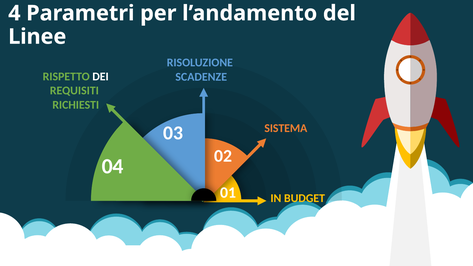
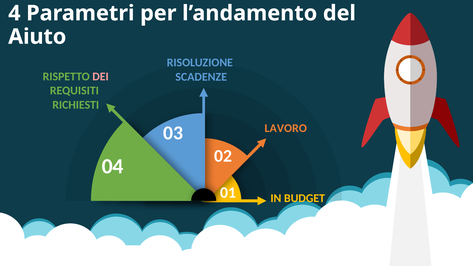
Linee: Linee -> Aiuto (37, 37)
DEI colour: white -> pink (101, 77)
SISTEMA: SISTEMA -> LAVORO (286, 128)
